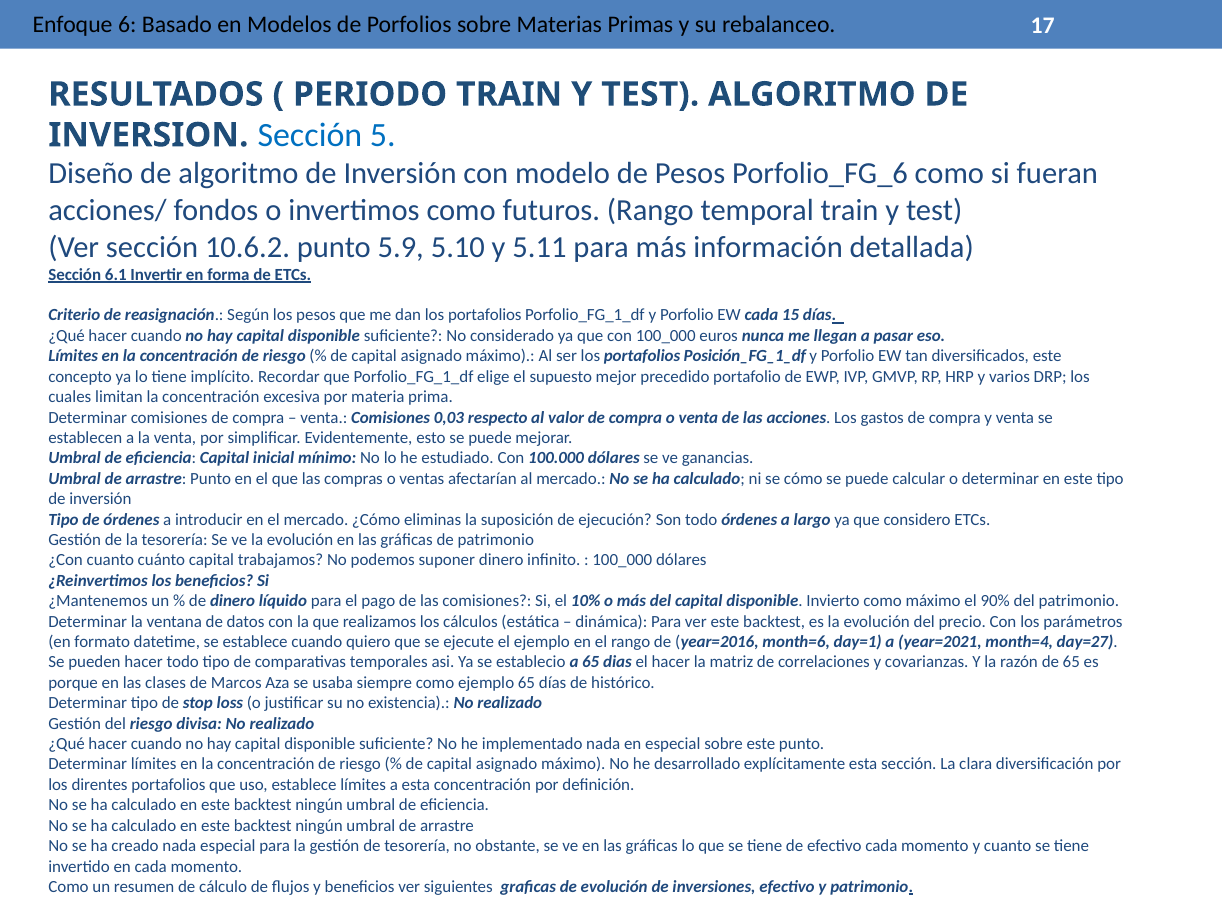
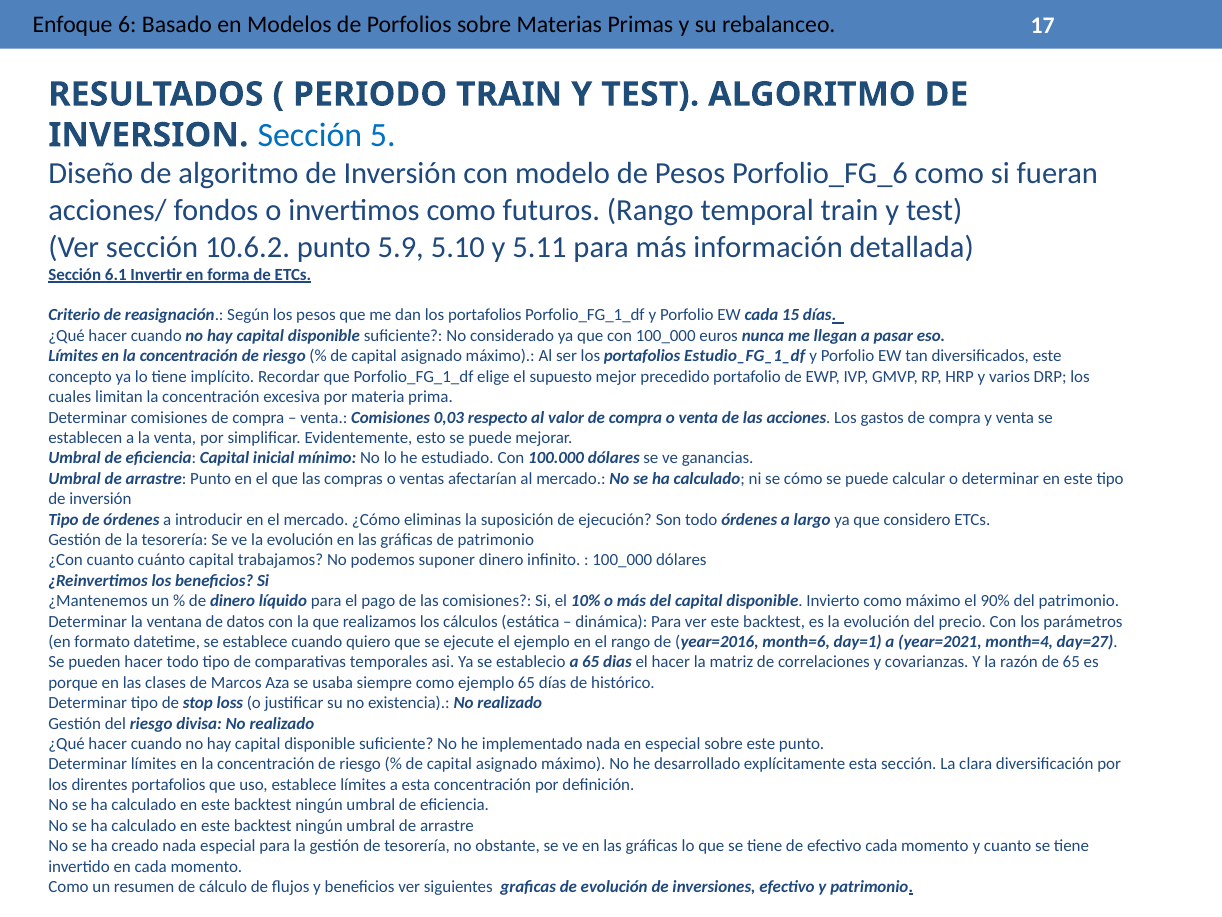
Posición_FG_1_df: Posición_FG_1_df -> Estudio_FG_1_df (745, 356)
